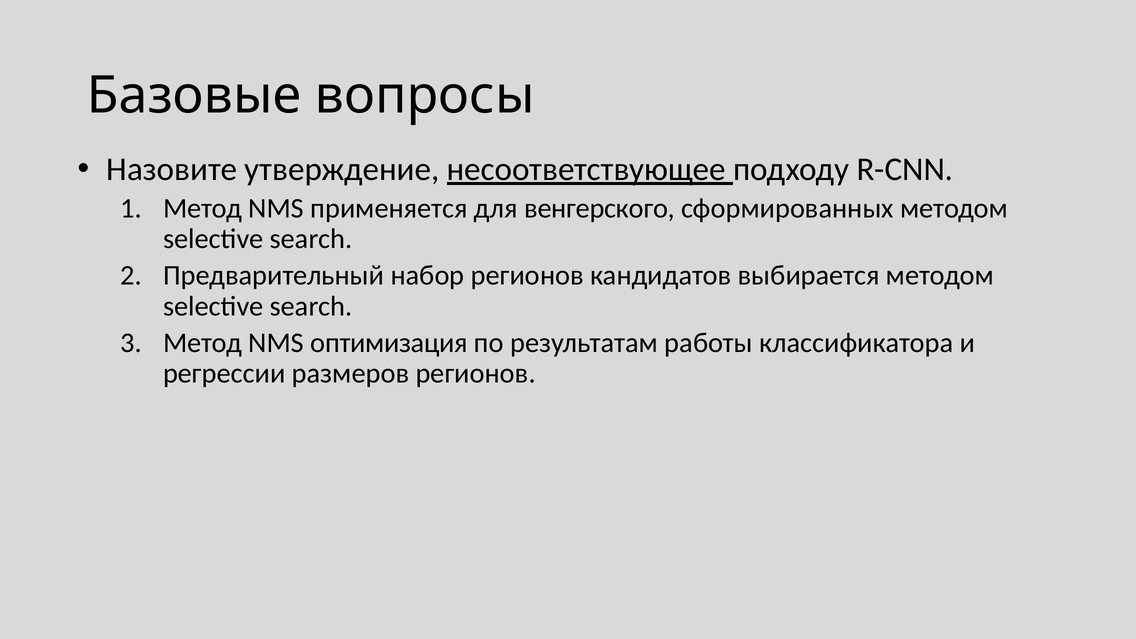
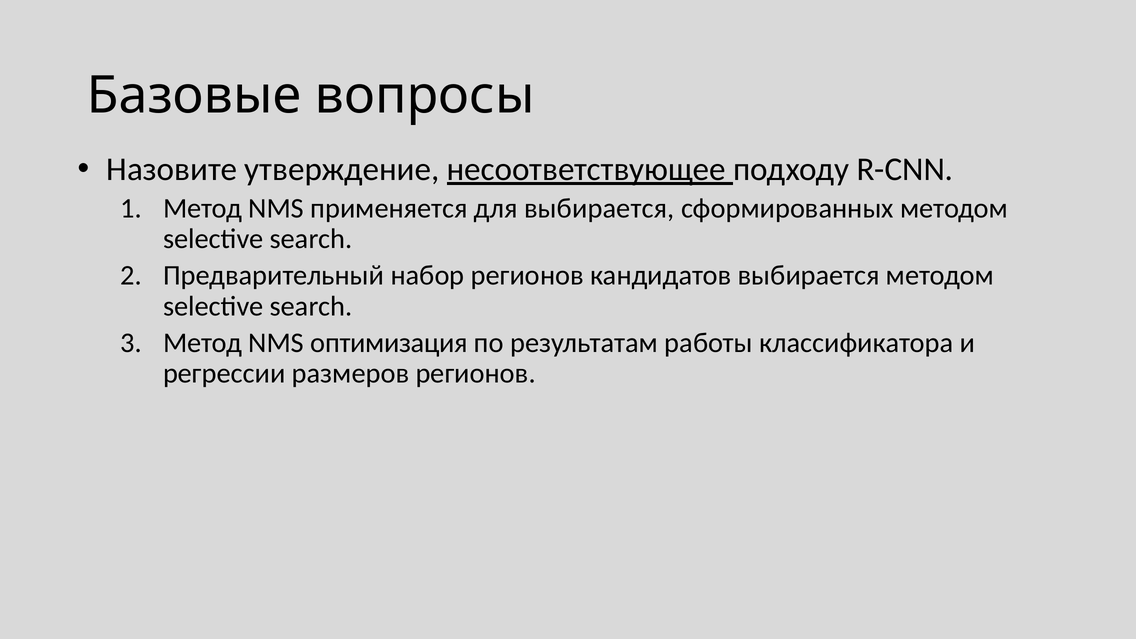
для венгерского: венгерского -> выбирается (599, 208)
